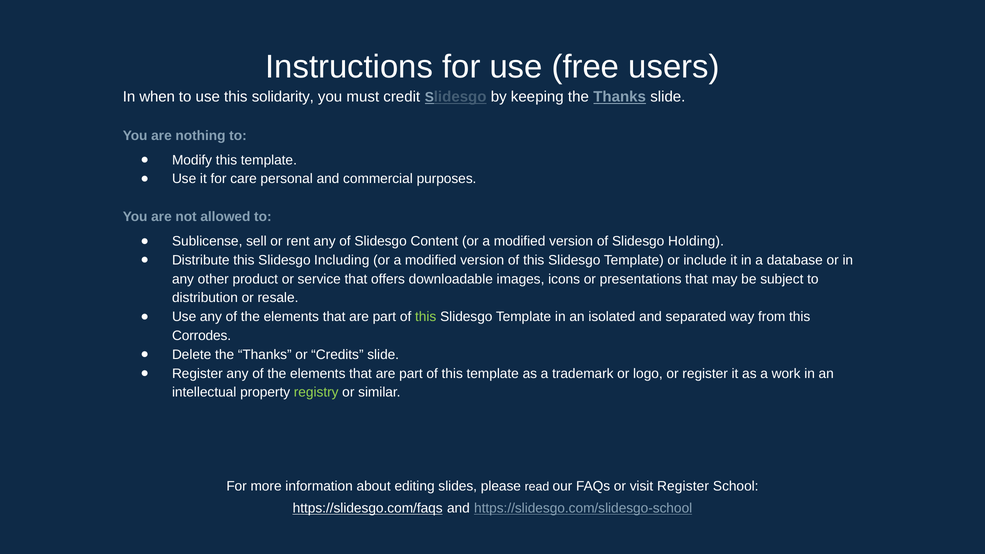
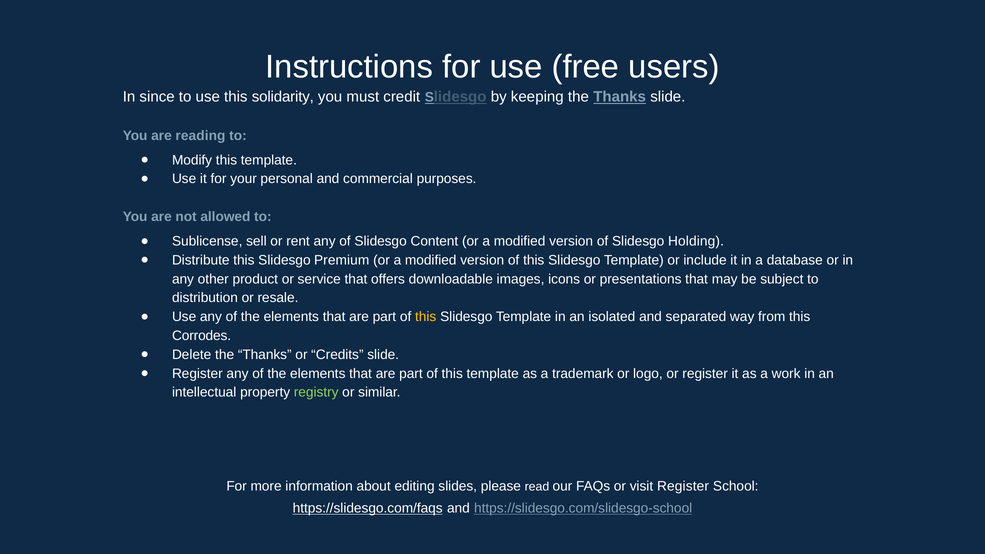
when: when -> since (157, 97)
nothing: nothing -> reading (200, 136)
care: care -> your (244, 179)
Including: Including -> Premium (342, 260)
this colour: light green -> yellow (426, 317)
